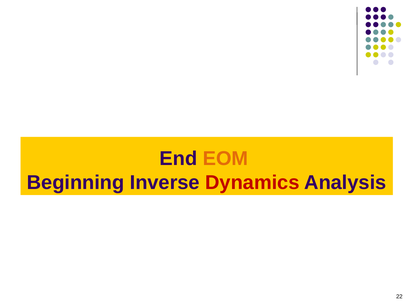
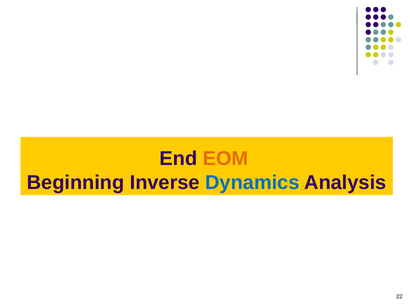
Dynamics colour: red -> blue (252, 182)
